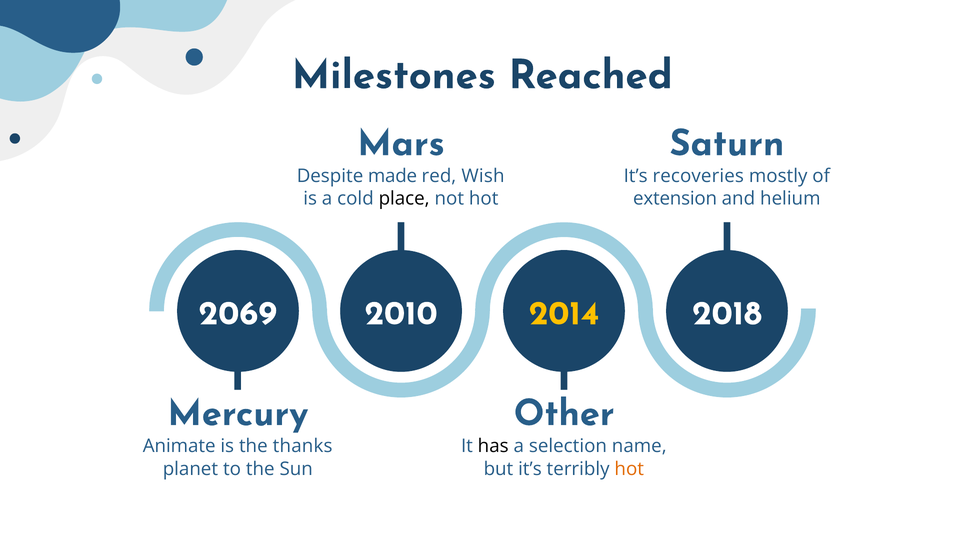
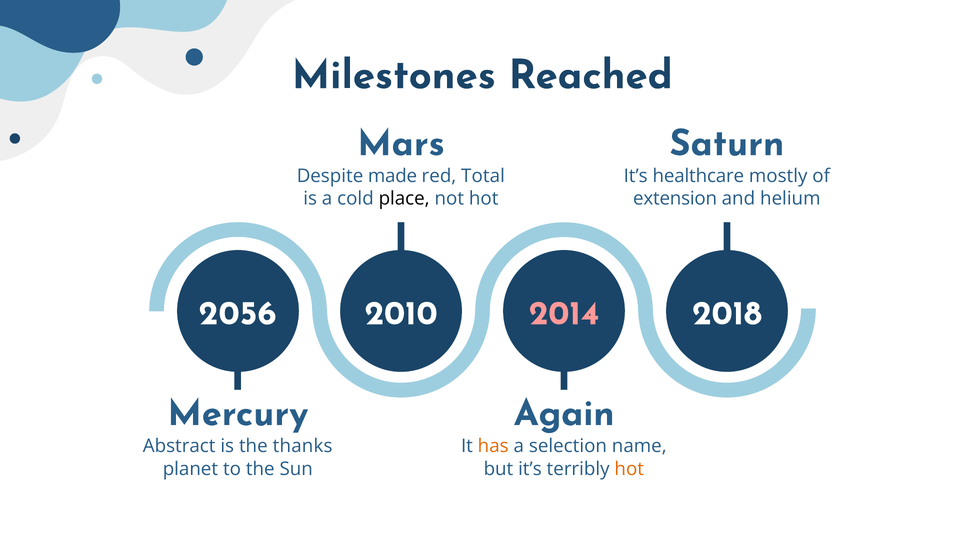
Wish: Wish -> Total (483, 176)
recoveries: recoveries -> healthcare (698, 176)
2069: 2069 -> 2056 (238, 313)
2014 colour: yellow -> pink (564, 313)
Other: Other -> Again (564, 413)
Animate: Animate -> Abstract (179, 446)
has colour: black -> orange (493, 446)
